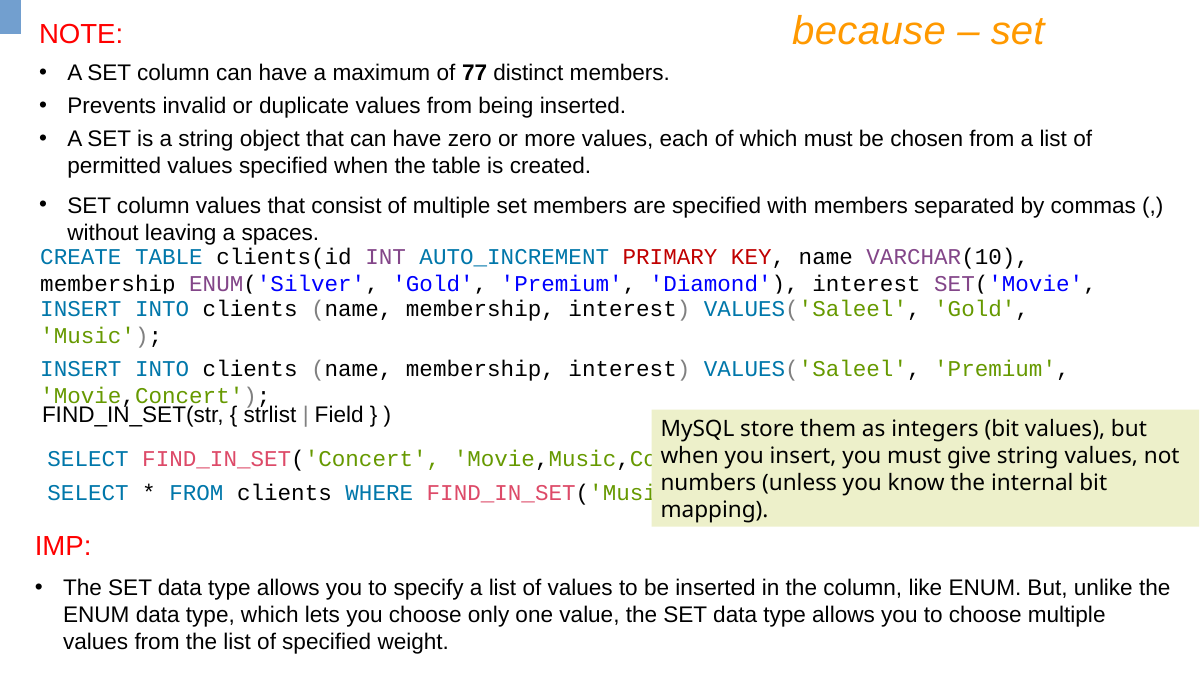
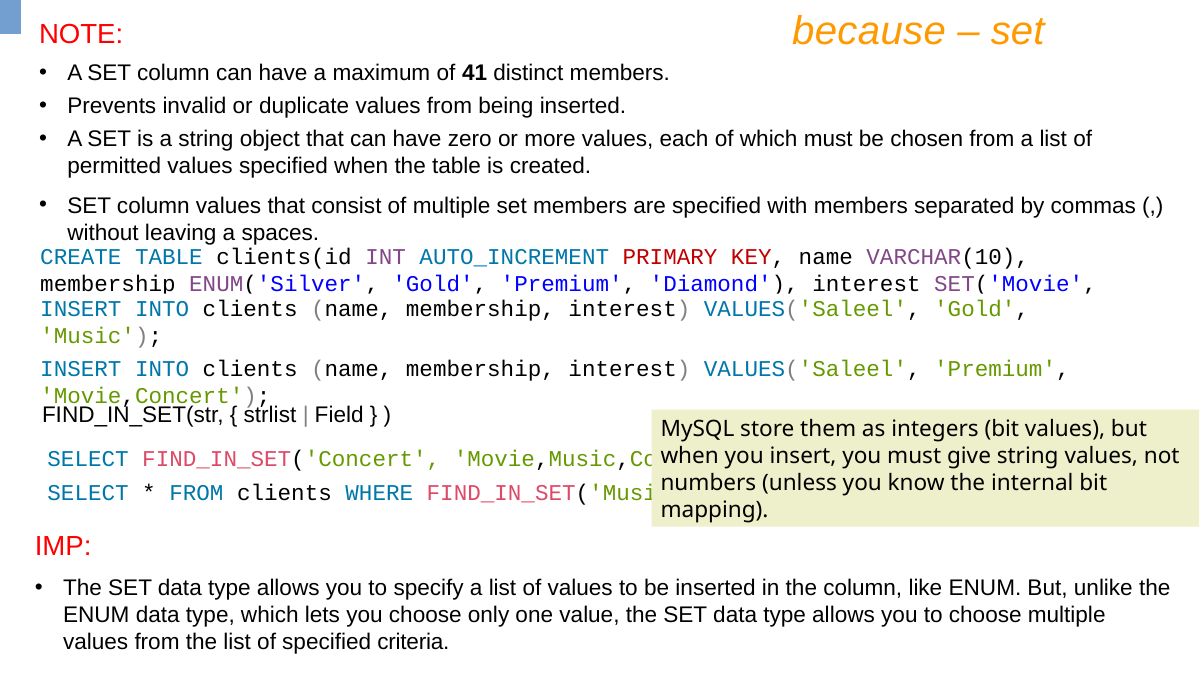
77: 77 -> 41 (475, 73)
weight: weight -> criteria (413, 642)
